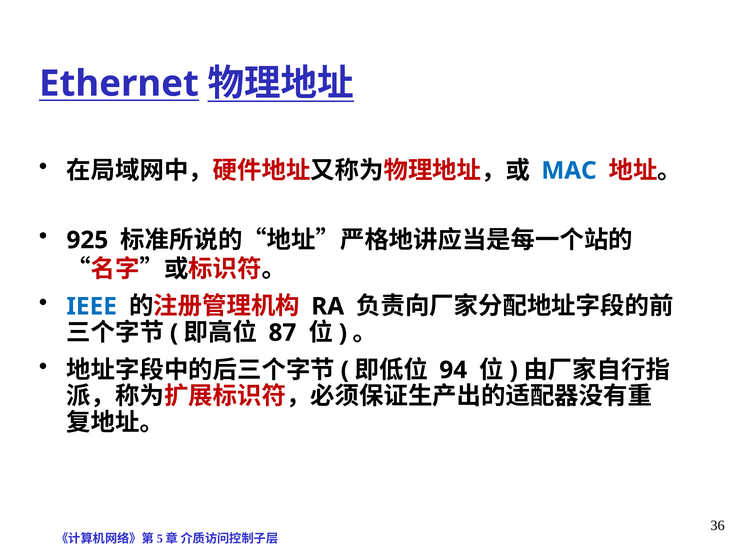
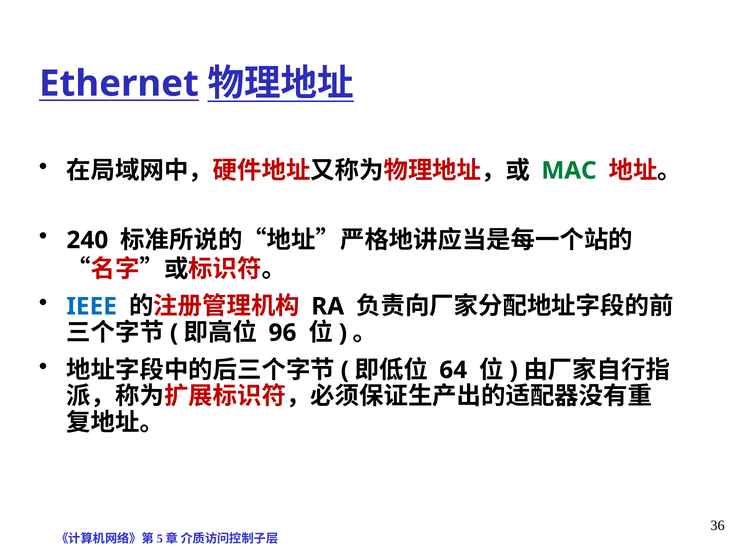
MAC colour: blue -> green (569, 171)
925: 925 -> 240 (87, 240)
87: 87 -> 96 (282, 333)
94: 94 -> 64 (453, 370)
